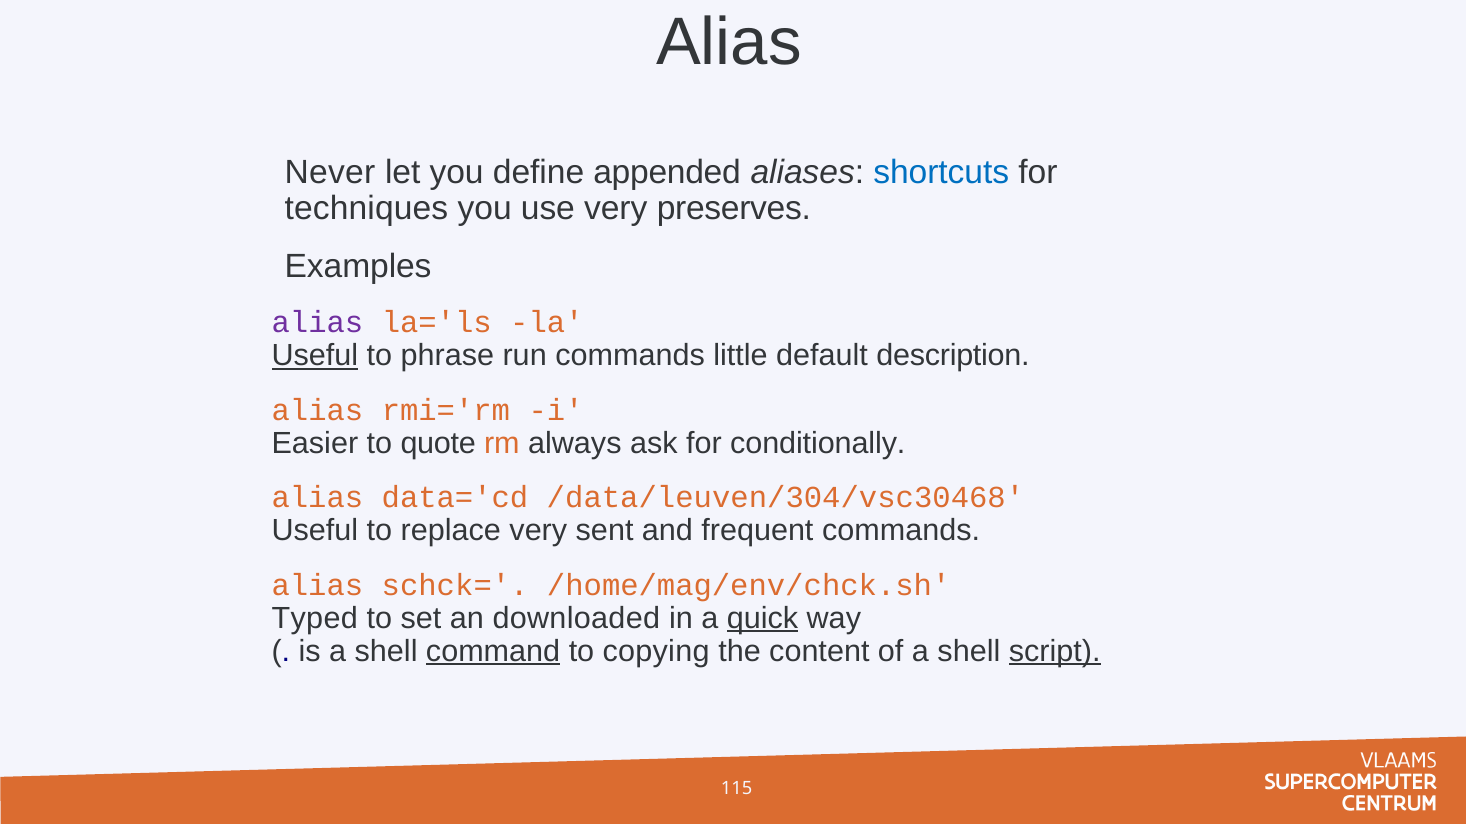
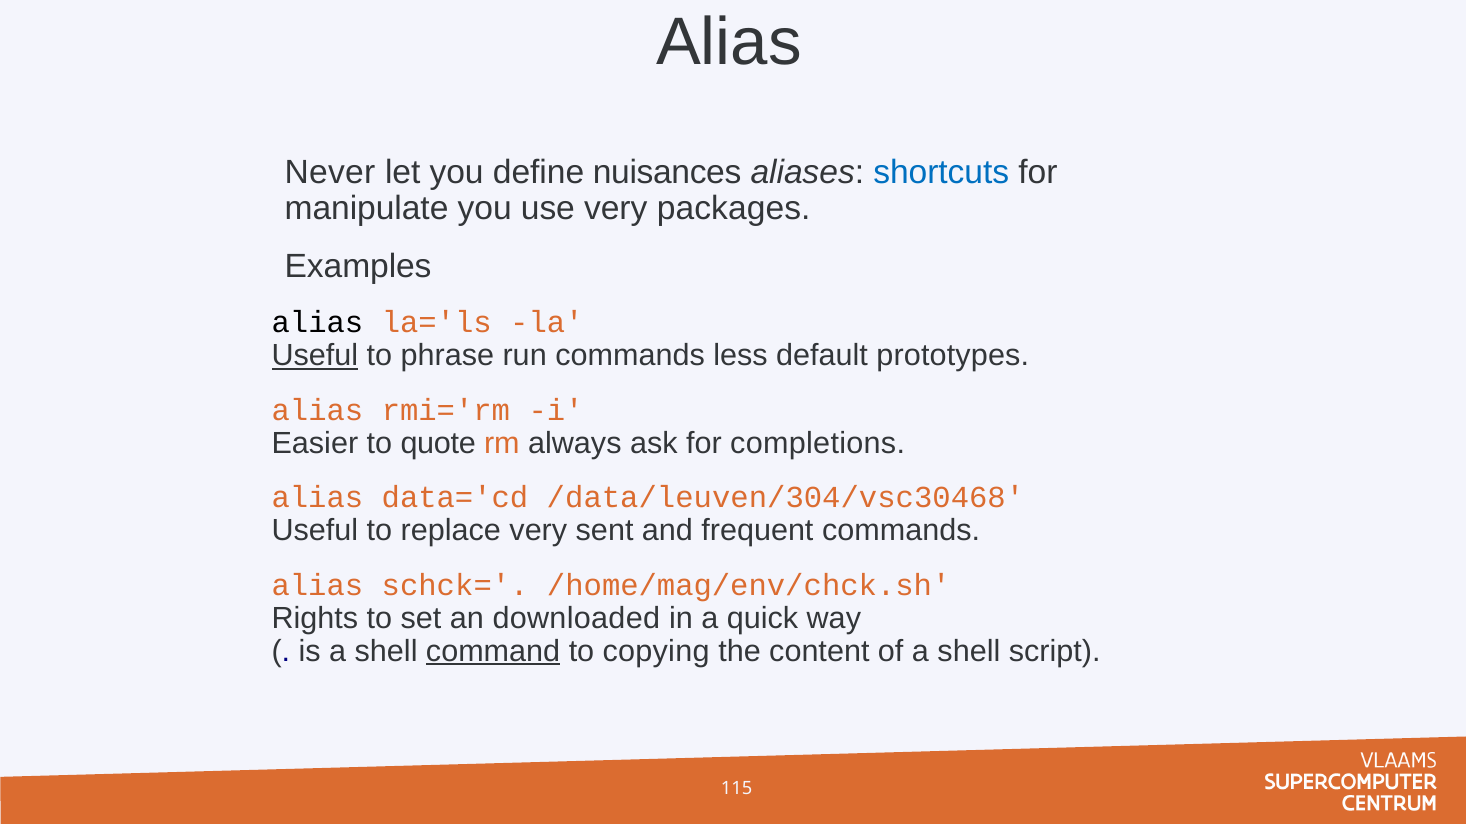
appended: appended -> nuisances (667, 172)
techniques: techniques -> manipulate (367, 209)
preserves: preserves -> packages (734, 209)
alias colour: purple -> black (317, 323)
little: little -> less (741, 356)
description: description -> prototypes (953, 356)
conditionally: conditionally -> completions (818, 443)
Typed: Typed -> Rights (315, 619)
quick underline: present -> none (762, 619)
script underline: present -> none (1055, 652)
